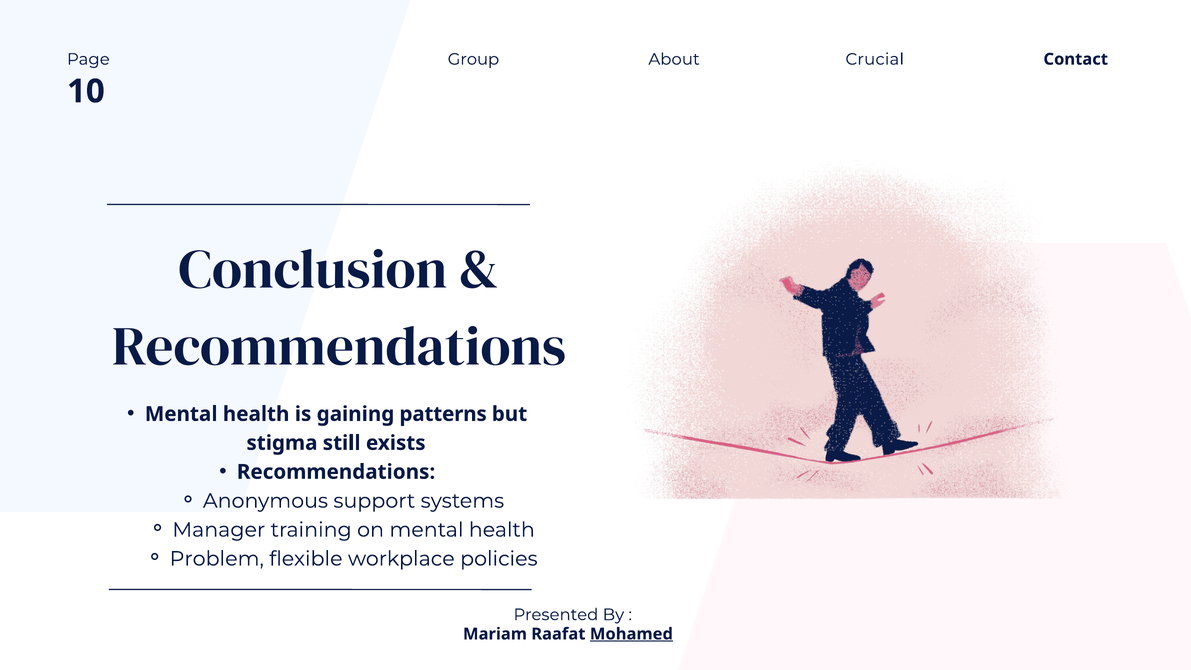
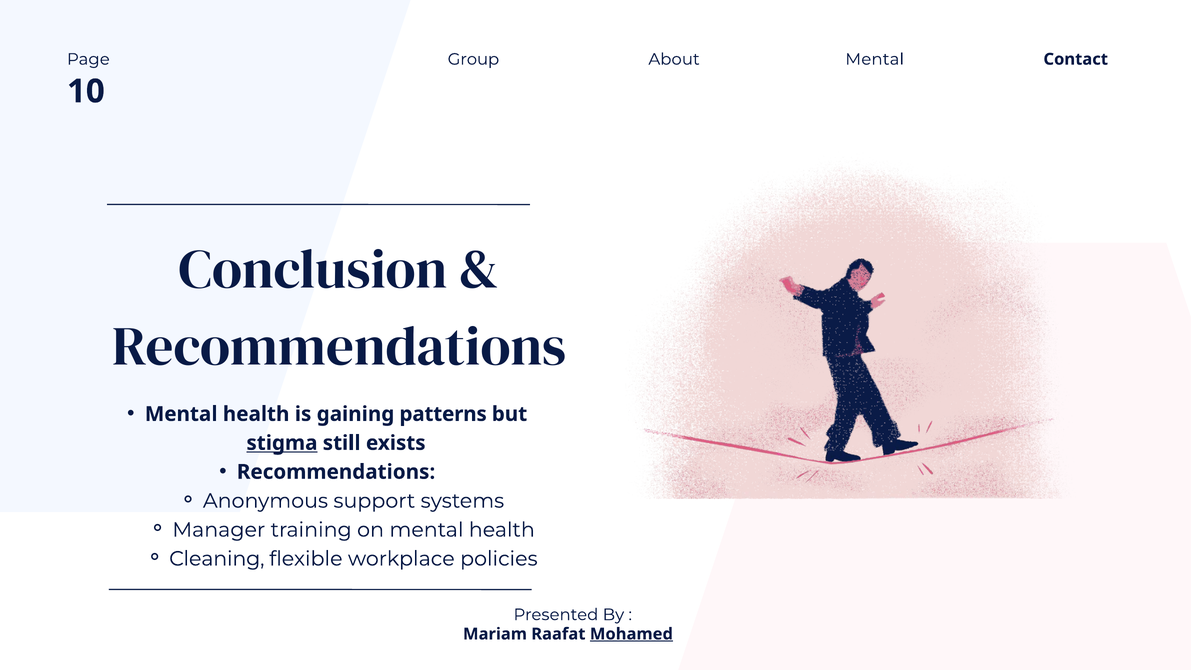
Crucial: Crucial -> Mental (875, 59)
stigma underline: none -> present (282, 443)
Problem: Problem -> Cleaning (217, 559)
